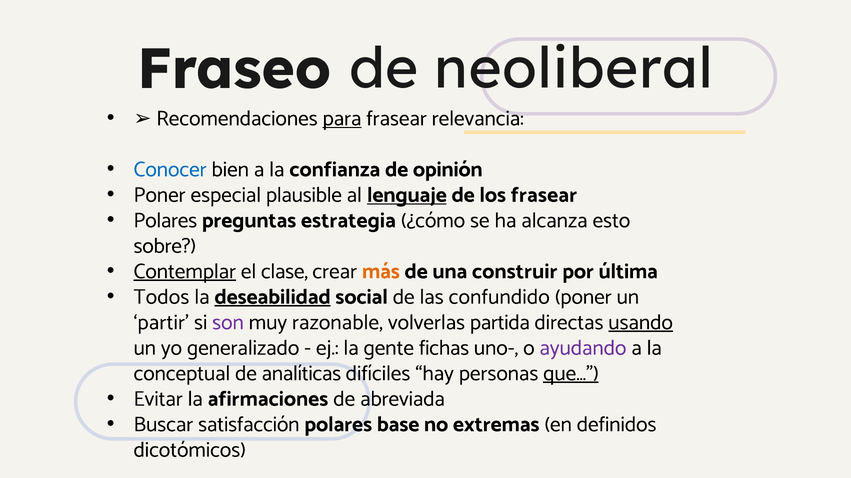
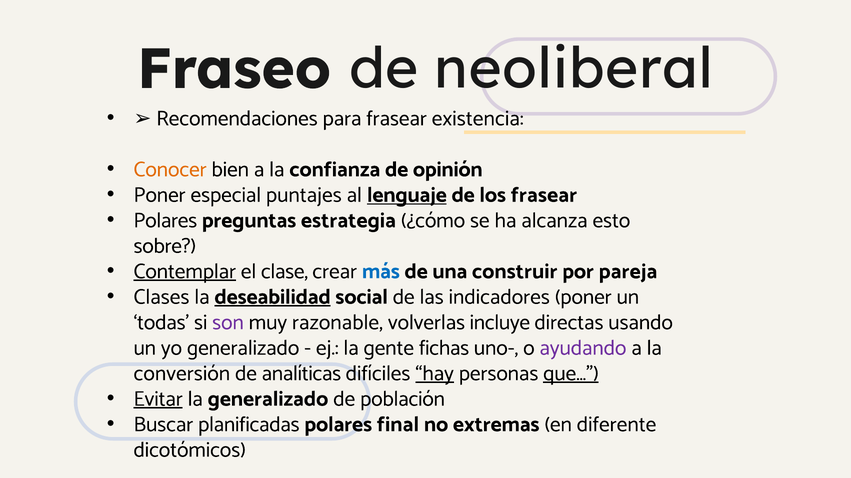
para underline: present -> none (342, 118)
relevancia: relevancia -> existencia (478, 118)
Conocer colour: blue -> orange (170, 170)
plausible: plausible -> puntajes (304, 195)
más colour: orange -> blue (381, 272)
última: última -> pareja (628, 272)
Todos: Todos -> Clases (161, 297)
confundido: confundido -> indicadores (499, 297)
partir: partir -> todas (161, 323)
partida: partida -> incluye (500, 323)
usando underline: present -> none (641, 323)
conceptual: conceptual -> conversión (182, 374)
hay underline: none -> present (435, 374)
Evitar underline: none -> present (158, 399)
la afirmaciones: afirmaciones -> generalizado (268, 399)
abreviada: abreviada -> población (403, 399)
satisfacción: satisfacción -> planificadas (249, 425)
base: base -> final (398, 425)
definidos: definidos -> diferente (617, 425)
